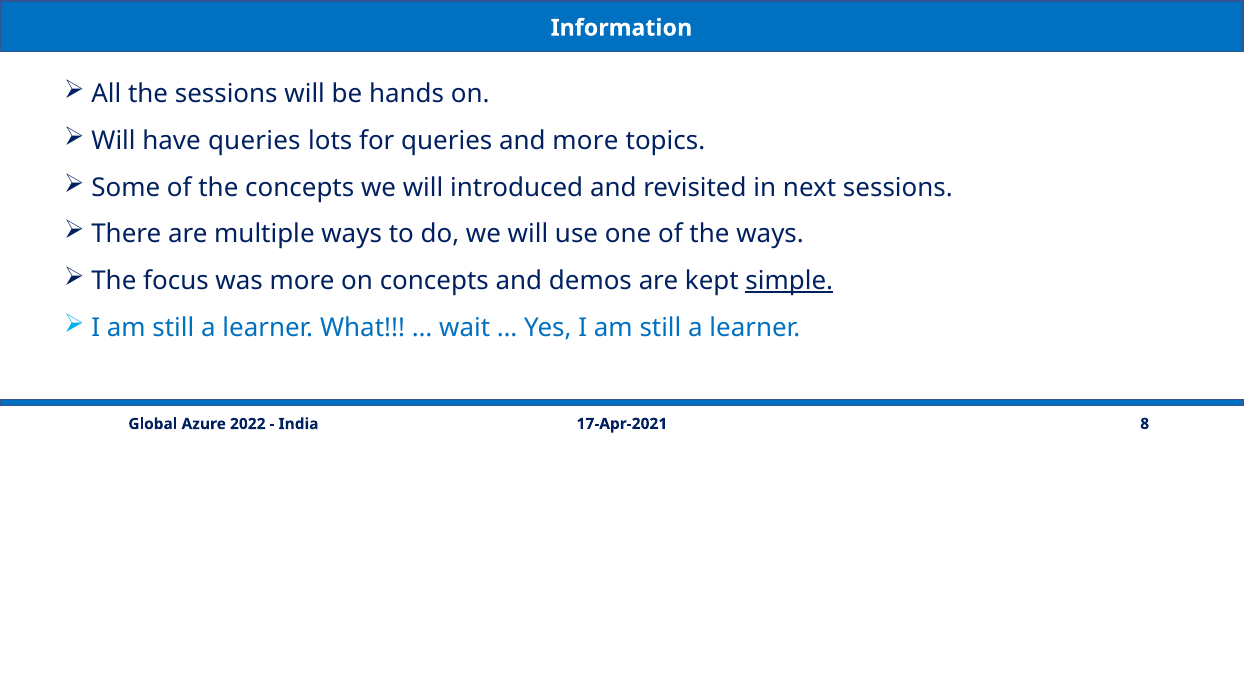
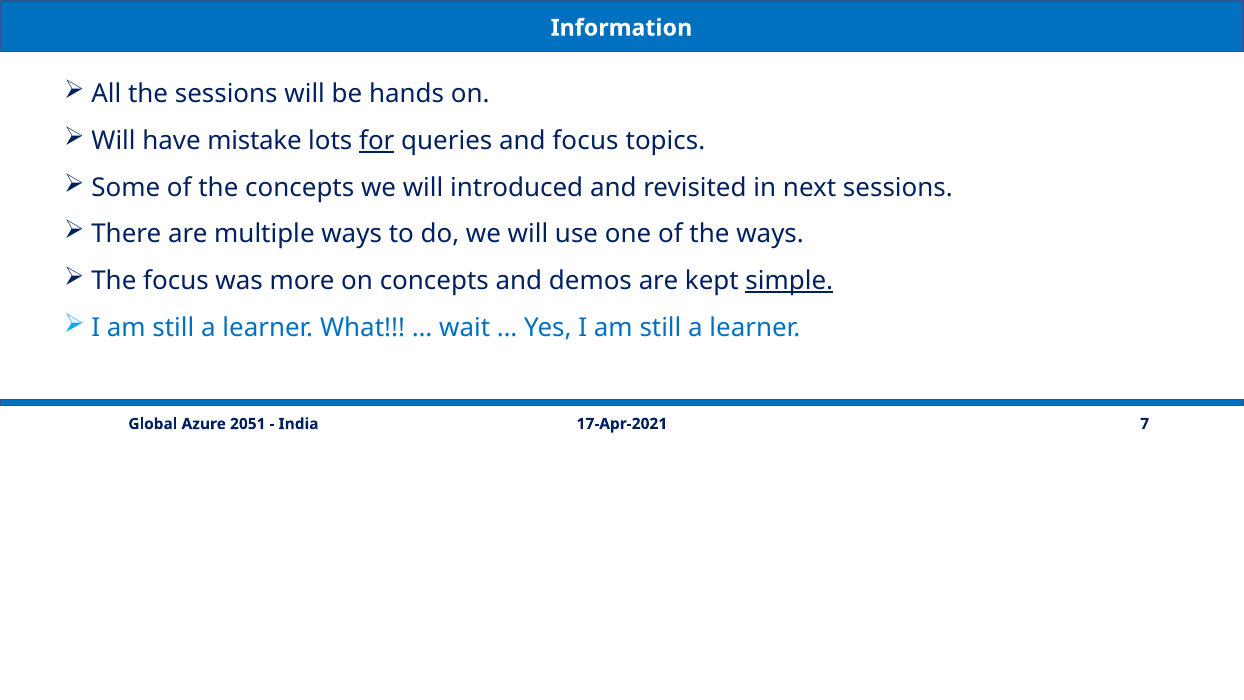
have queries: queries -> mistake (255, 141)
for underline: none -> present (377, 141)
and more: more -> focus (585, 141)
8: 8 -> 7 (1145, 424)
2022: 2022 -> 2051 (248, 424)
